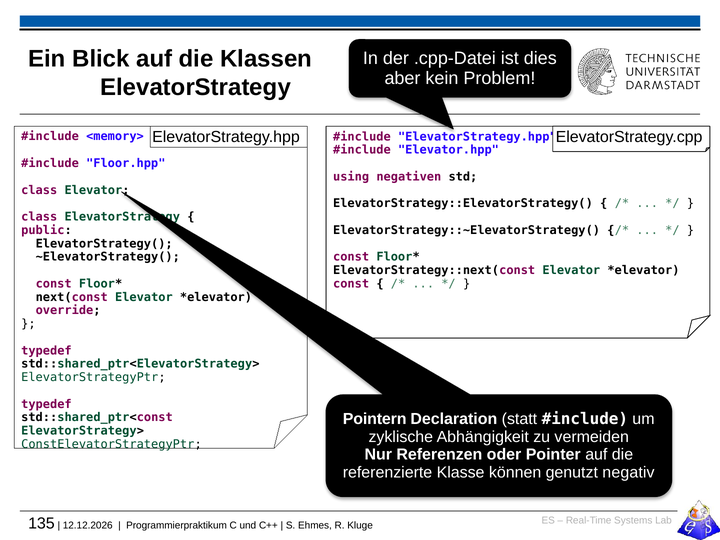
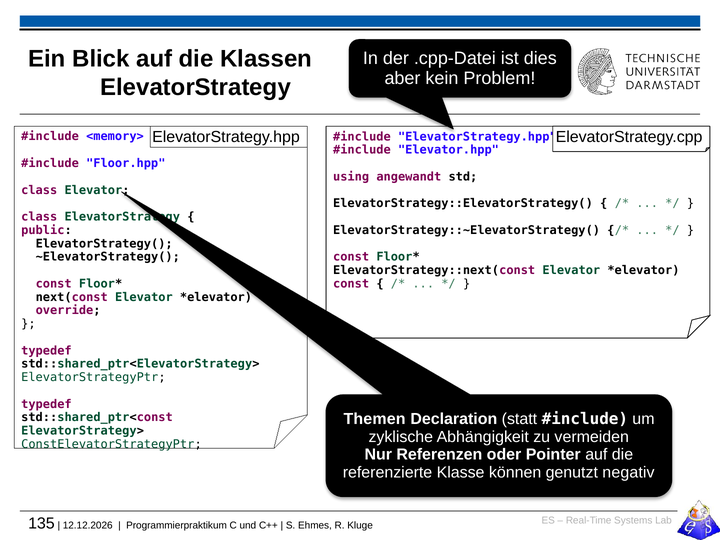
negativen: negativen -> angewandt (409, 177)
Pointern: Pointern -> Themen (375, 419)
